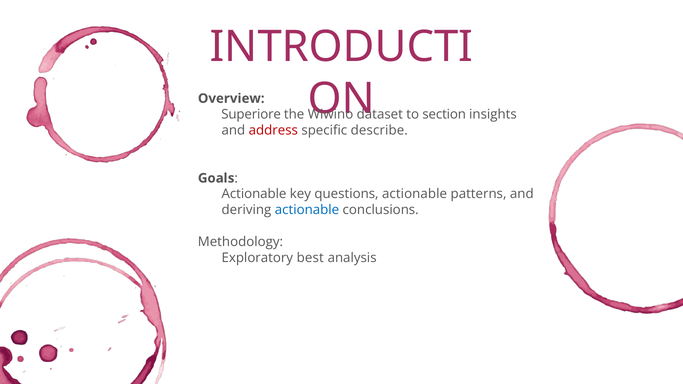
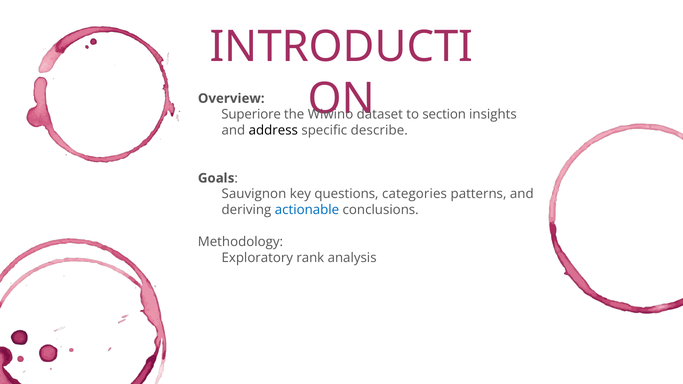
address colour: red -> black (273, 130)
Actionable: Actionable -> Sauvignon (254, 194)
questions actionable: actionable -> categories (414, 194)
best: best -> rank (310, 258)
